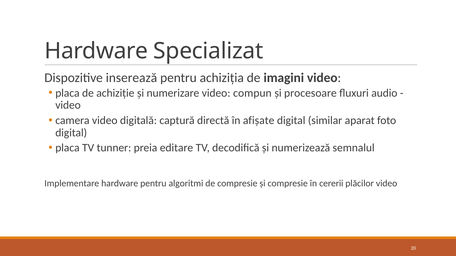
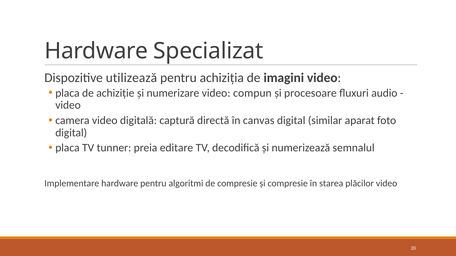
inserează: inserează -> utilizează (131, 78)
afișate: afișate -> canvas (259, 121)
cererii: cererii -> starea (331, 184)
